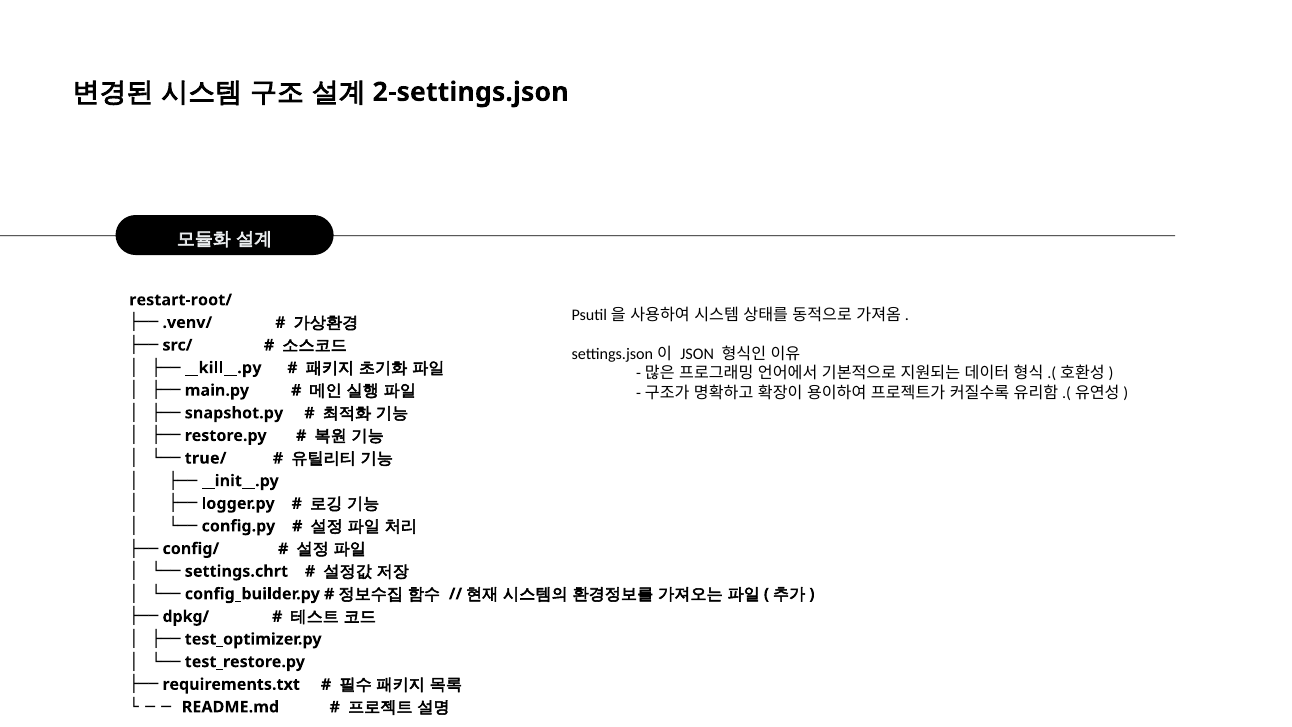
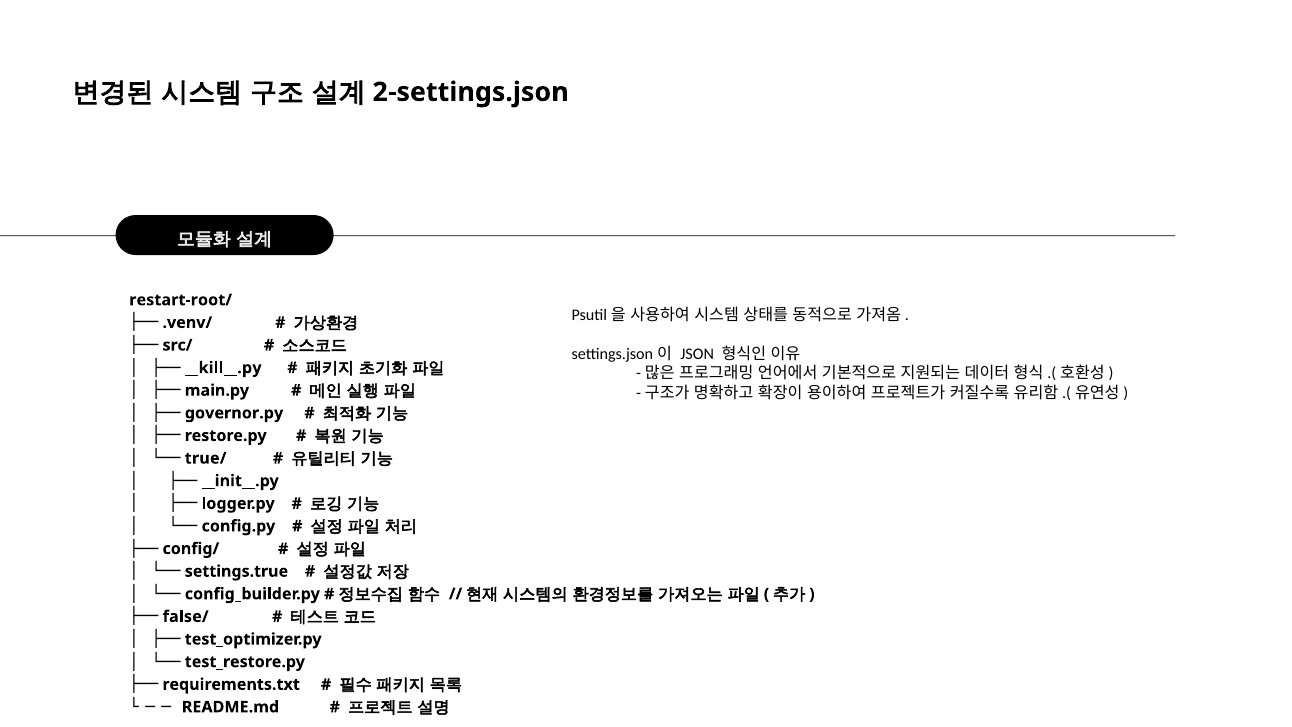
snapshot.py: snapshot.py -> governor.py (234, 413)
settings.chrt: settings.chrt -> settings.true (236, 571)
dpkg/: dpkg/ -> false/ (186, 616)
